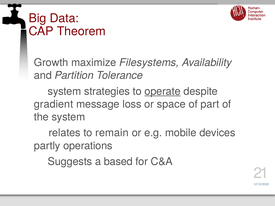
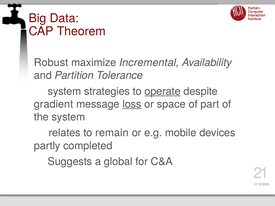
Growth: Growth -> Robust (51, 63)
Filesystems: Filesystems -> Incremental (149, 63)
loss underline: none -> present (132, 104)
operations: operations -> completed (88, 146)
based: based -> global (118, 162)
